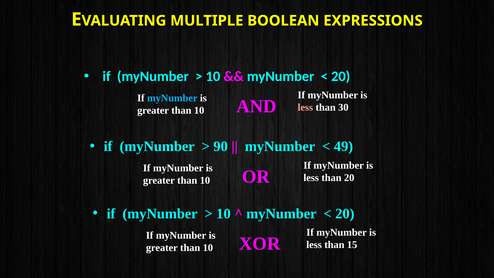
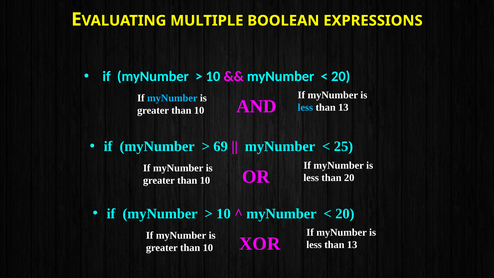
less colour: pink -> light blue (305, 107)
30: 30 -> 13 (343, 107)
90: 90 -> 69 (221, 146)
49: 49 -> 25 (343, 146)
15: 15 -> 13 (352, 245)
